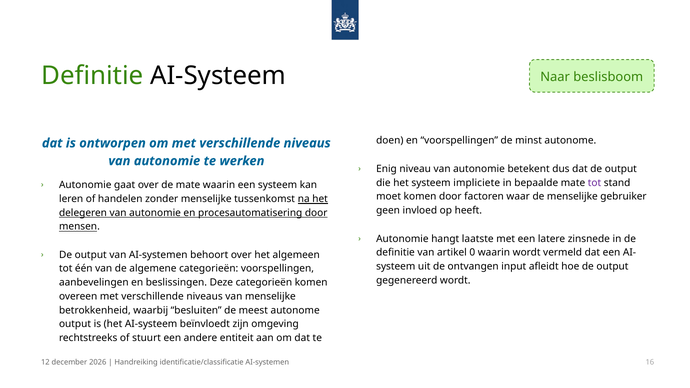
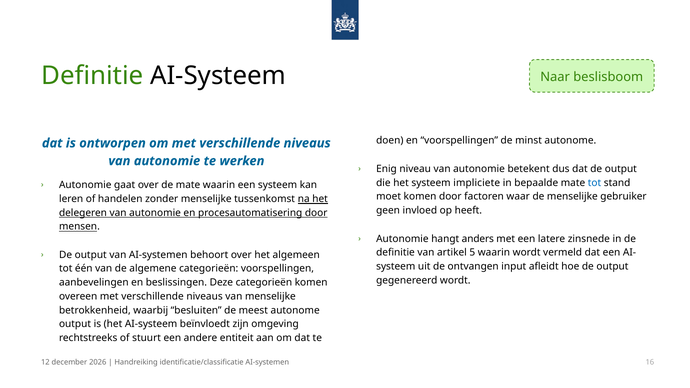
tot colour: purple -> blue (595, 183)
laatste: laatste -> anders (478, 239)
0: 0 -> 5 (472, 253)
